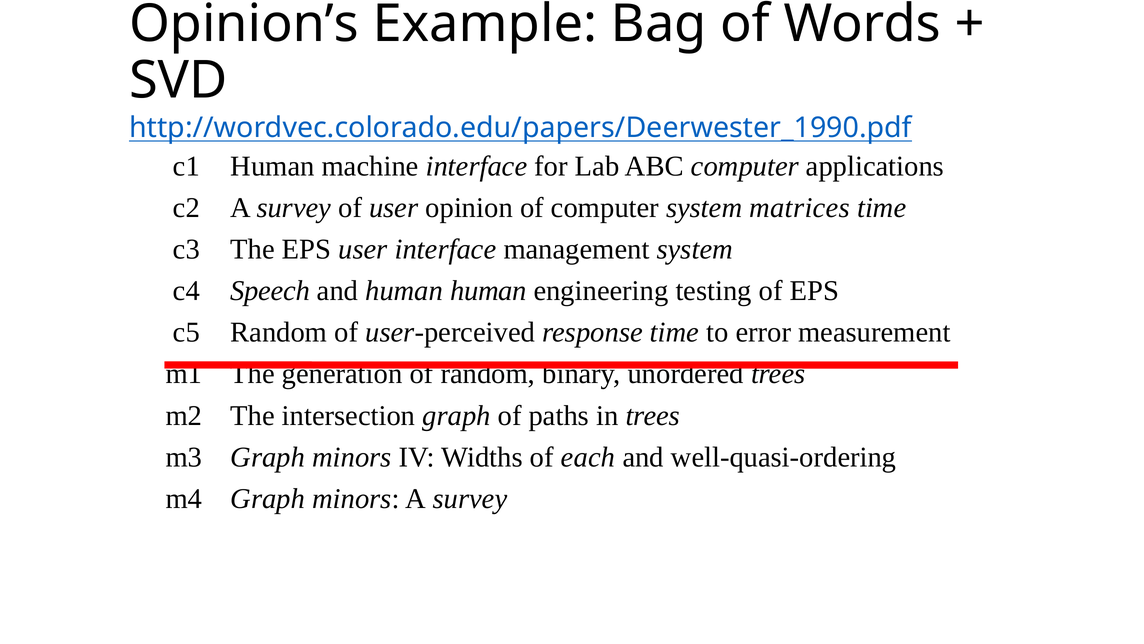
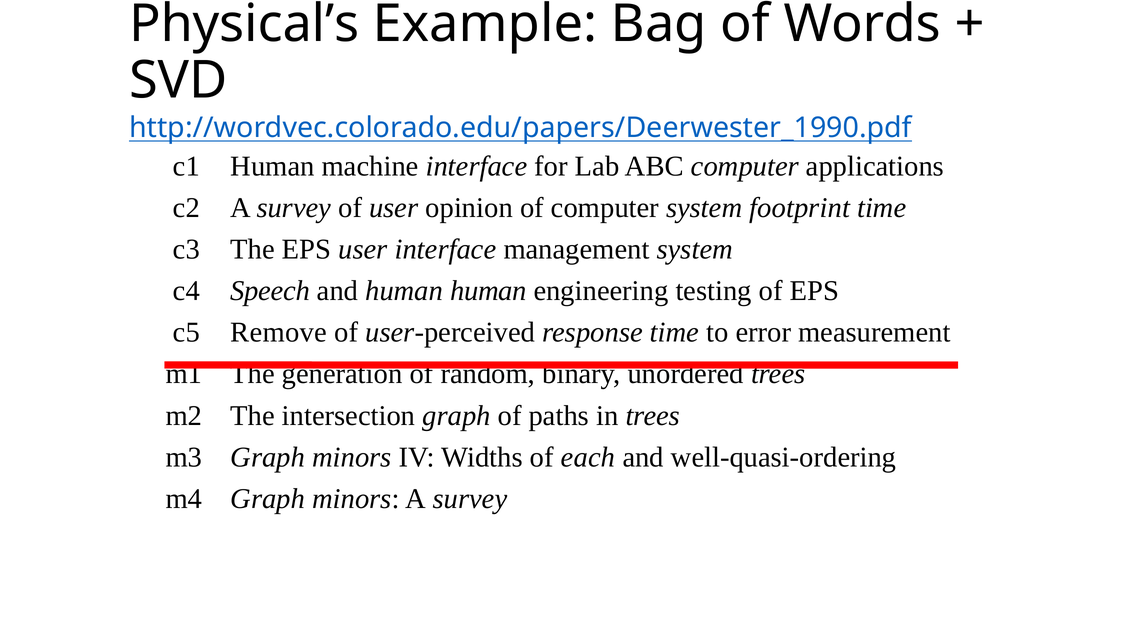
Opinion’s: Opinion’s -> Physical’s (244, 24)
matrices: matrices -> footprint (800, 208)
c5 Random: Random -> Remove (279, 332)
